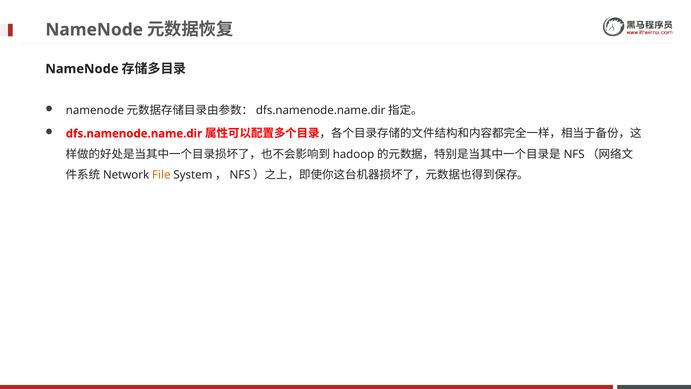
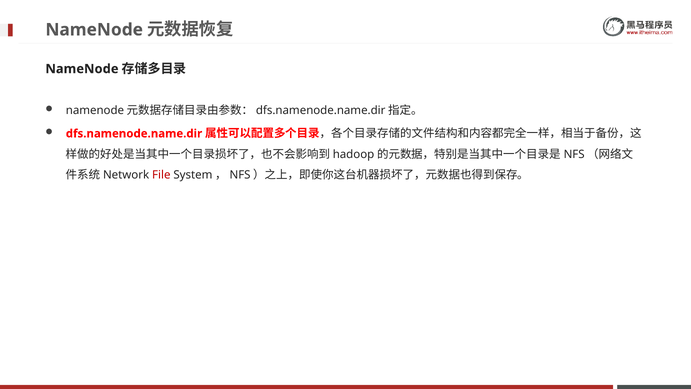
File colour: orange -> red (161, 175)
